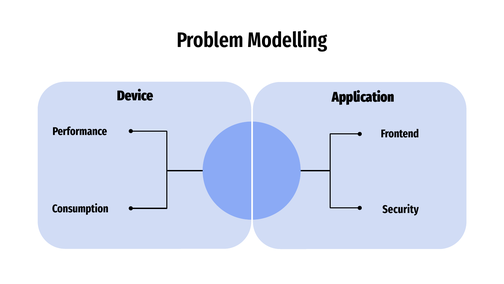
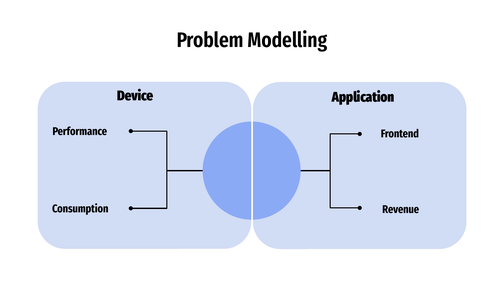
Security: Security -> Revenue (401, 209)
